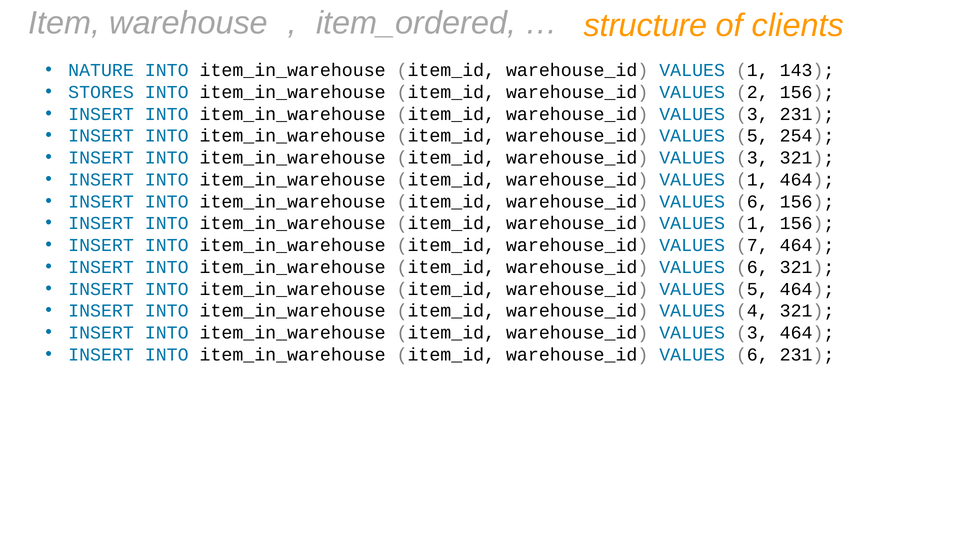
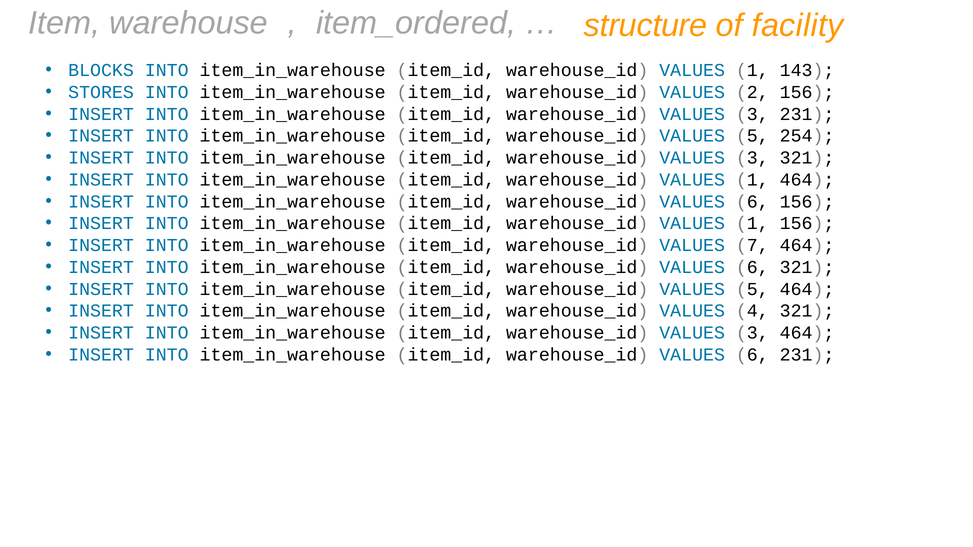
clients: clients -> facility (798, 25)
NATURE: NATURE -> BLOCKS (101, 70)
